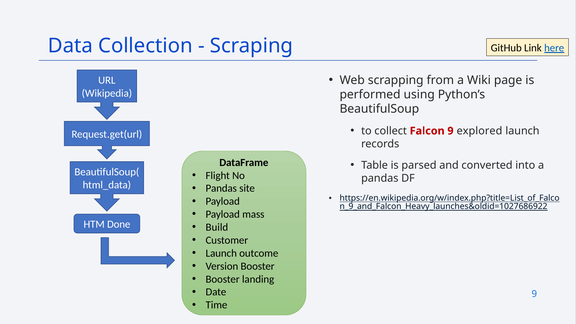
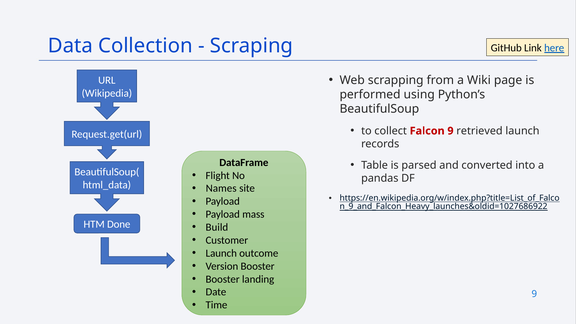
explored: explored -> retrieved (480, 131)
Pandas: Pandas -> Names (221, 188)
